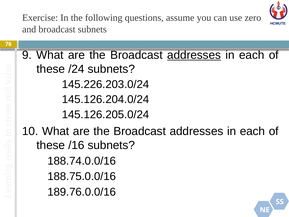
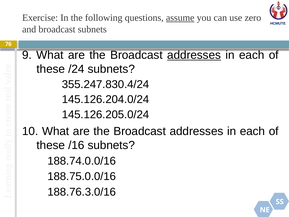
assume underline: none -> present (180, 18)
145.226.203.0/24: 145.226.203.0/24 -> 355.247.830.4/24 (106, 84)
189.76.0.0/16: 189.76.0.0/16 -> 188.76.3.0/16 (82, 192)
